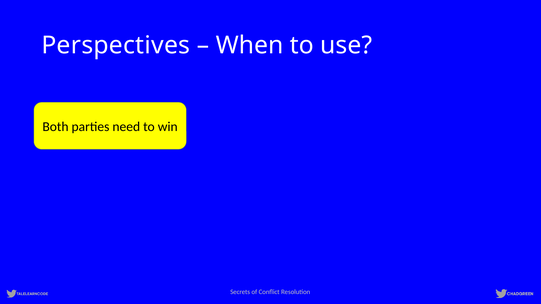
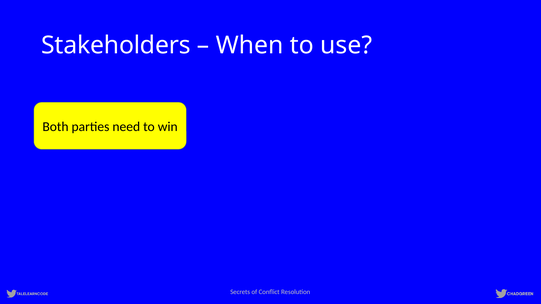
Perspectives: Perspectives -> Stakeholders (116, 45)
